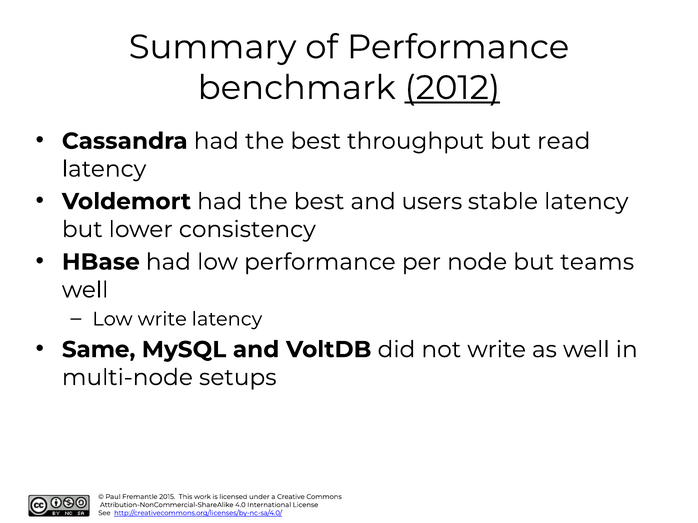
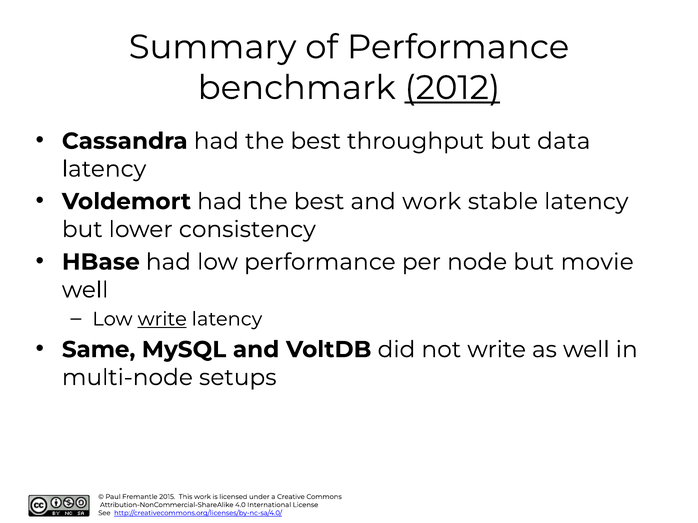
read: read -> data (564, 141)
and users: users -> work (432, 202)
teams: teams -> movie (597, 262)
write underline: none -> present (162, 319)
